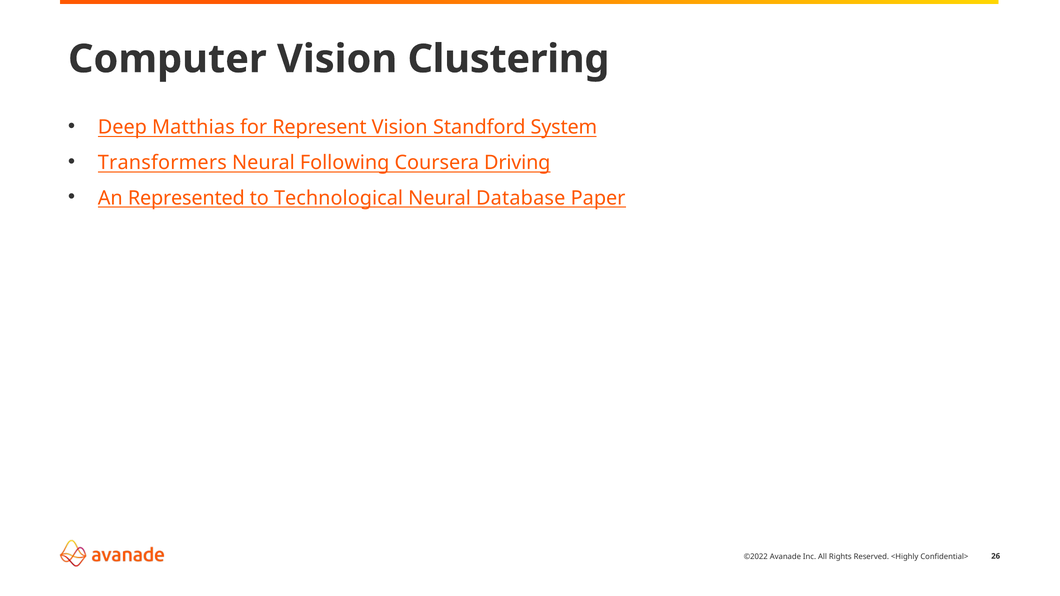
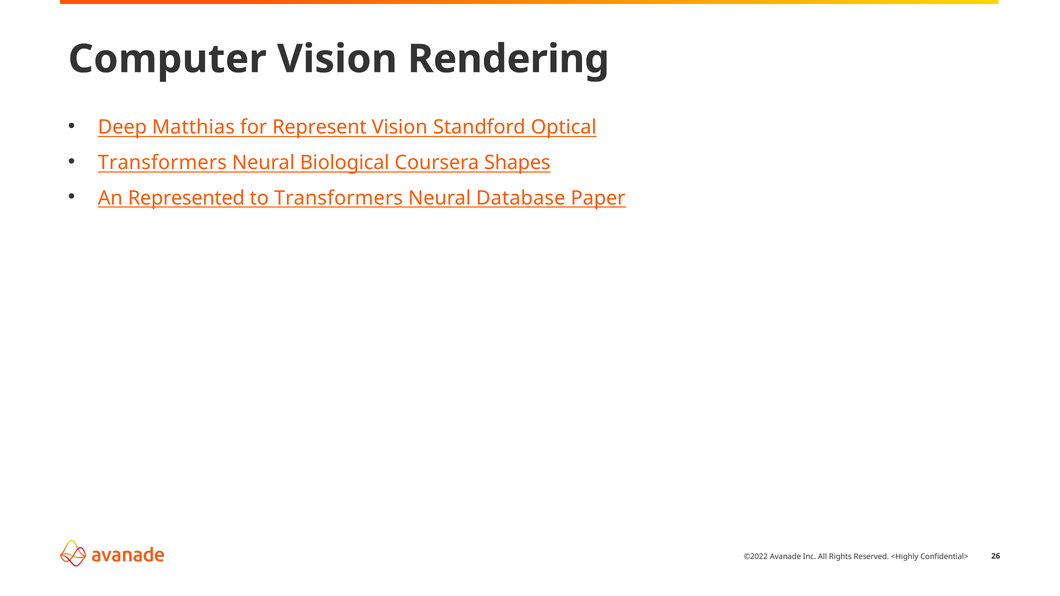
Clustering: Clustering -> Rendering (509, 59)
System: System -> Optical (564, 127)
Following: Following -> Biological (345, 163)
Driving: Driving -> Shapes (517, 163)
to Technological: Technological -> Transformers (338, 198)
